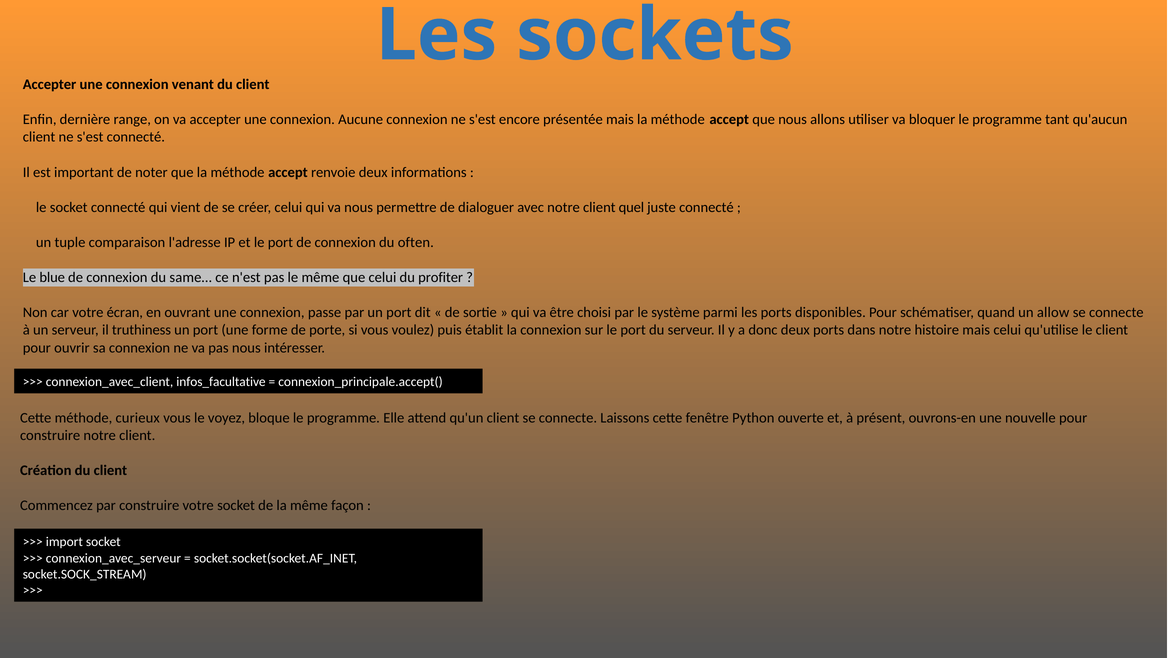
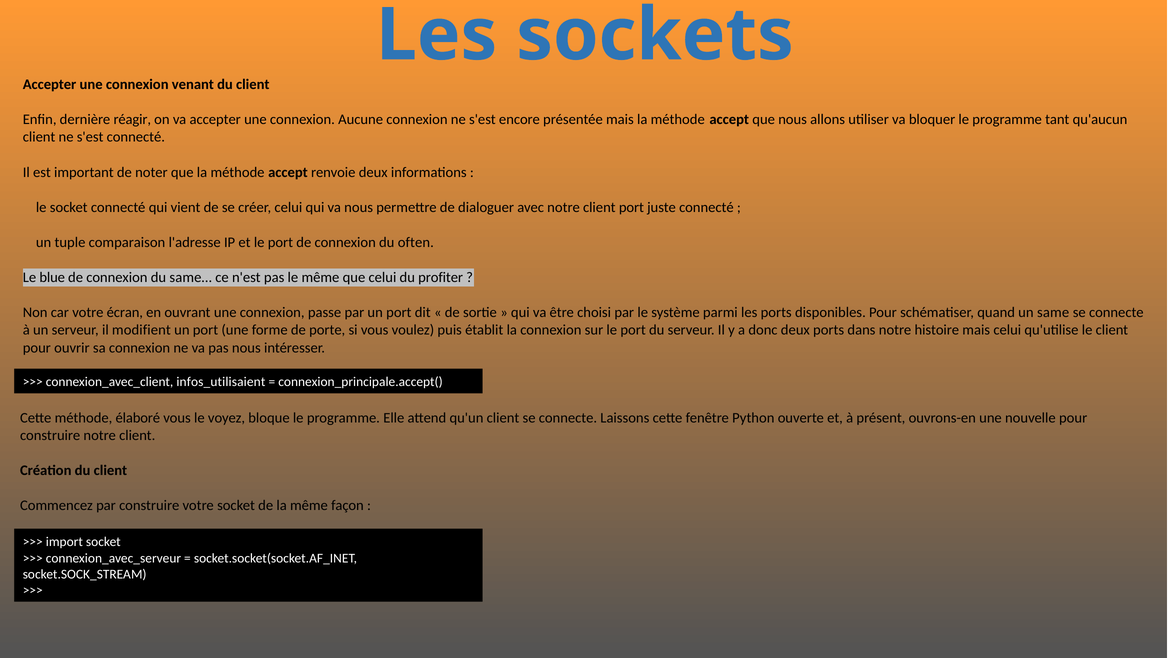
range: range -> réagir (132, 120)
client quel: quel -> port (631, 207)
allow: allow -> same (1053, 313)
truthiness: truthiness -> modifient (141, 330)
infos_facultative: infos_facultative -> infos_utilisaient (221, 382)
curieux: curieux -> élaboré (138, 418)
